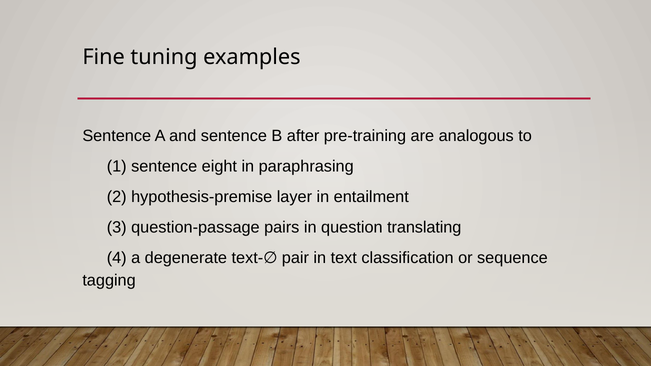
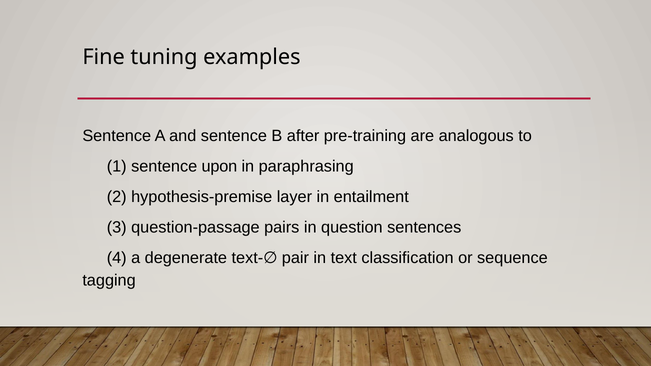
eight: eight -> upon (219, 166)
translating: translating -> sentences (424, 228)
